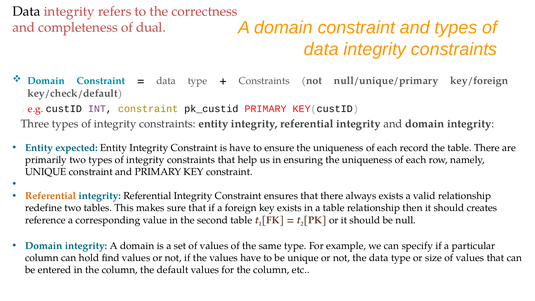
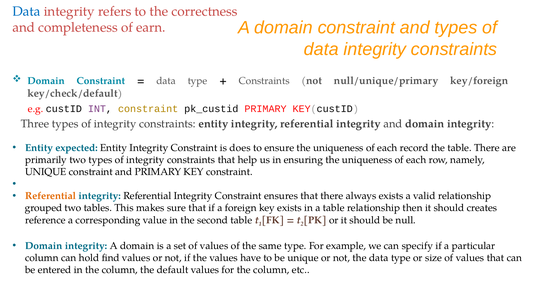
Data colour: black -> blue (26, 11)
dual: dual -> earn (151, 27)
is have: have -> does (240, 148)
redefine: redefine -> grouped (44, 208)
